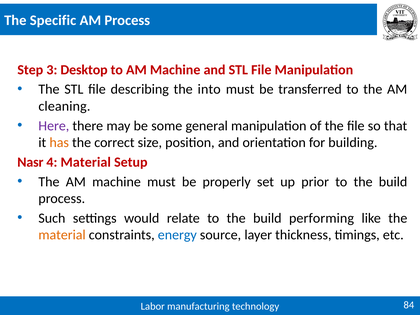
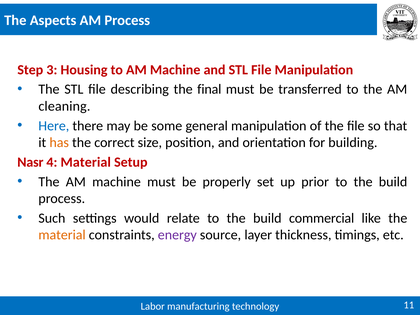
Specific: Specific -> Aspects (53, 20)
Desktop: Desktop -> Housing (84, 70)
into: into -> final (209, 89)
Here colour: purple -> blue (54, 126)
performing: performing -> commercial (322, 218)
energy colour: blue -> purple (177, 235)
84: 84 -> 11 (409, 305)
